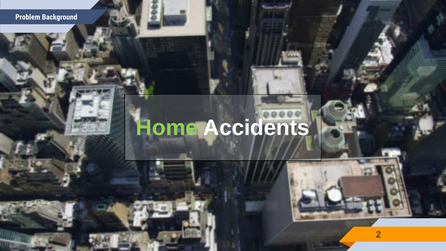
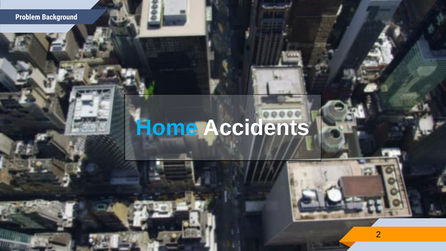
Home colour: light green -> light blue (167, 128)
